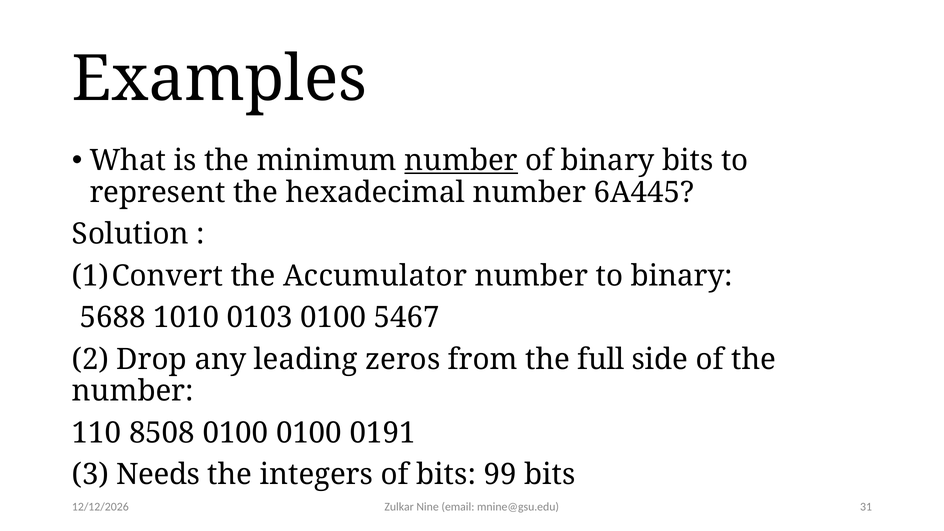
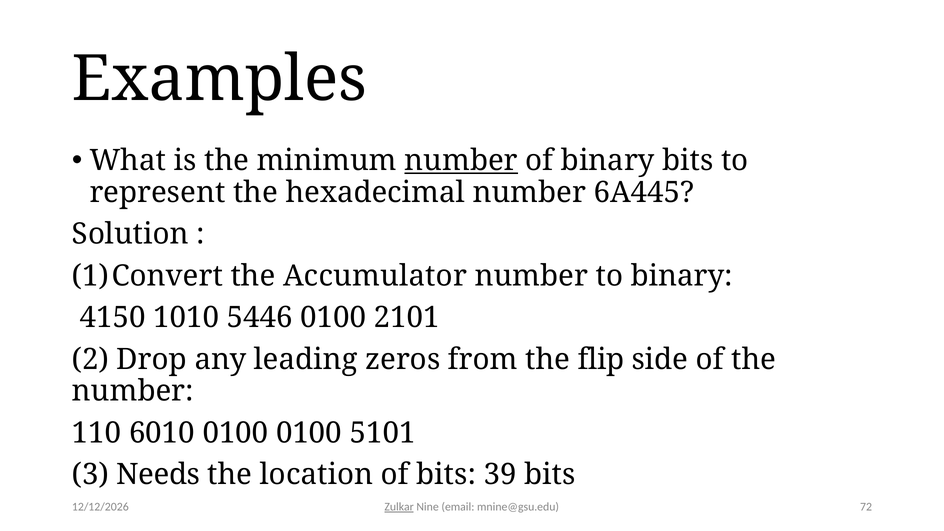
5688: 5688 -> 4150 (113, 318)
0103: 0103 -> 5446 (260, 318)
5467: 5467 -> 2101 (407, 318)
full: full -> flip (601, 359)
8508: 8508 -> 6010 (162, 433)
0191: 0191 -> 5101 (383, 433)
integers: integers -> location (316, 475)
99: 99 -> 39 (500, 475)
Zulkar underline: none -> present (399, 507)
31: 31 -> 72 (866, 507)
